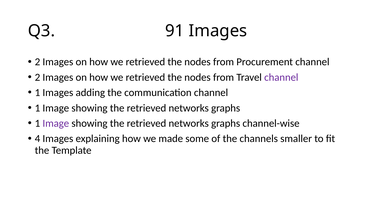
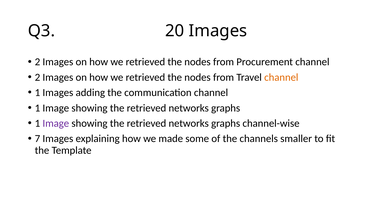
91: 91 -> 20 (175, 31)
channel colour: purple -> orange (281, 77)
4: 4 -> 7 (37, 139)
